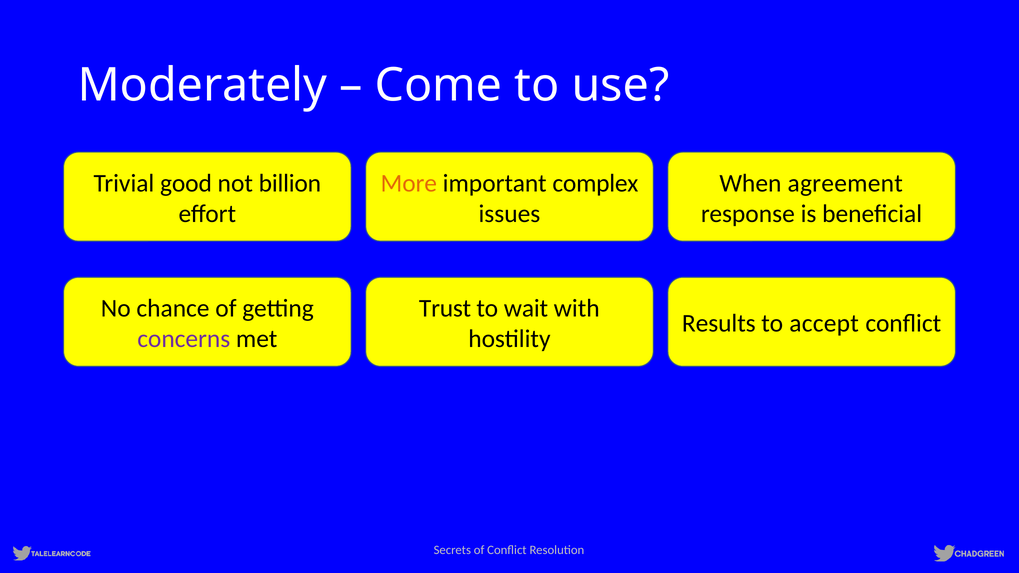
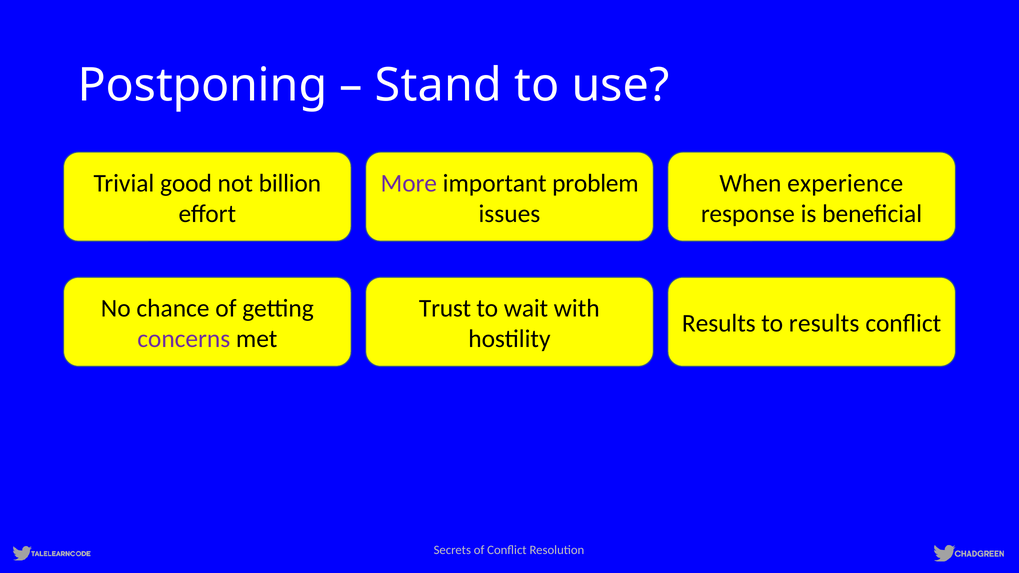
Moderately: Moderately -> Postponing (202, 86)
Come: Come -> Stand (438, 86)
More colour: orange -> purple (409, 183)
complex: complex -> problem (595, 183)
agreement: agreement -> experience (845, 183)
to accept: accept -> results (824, 324)
